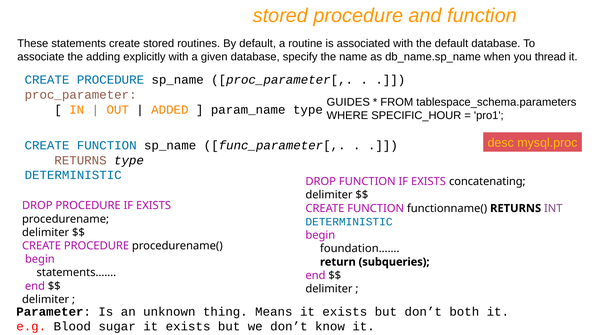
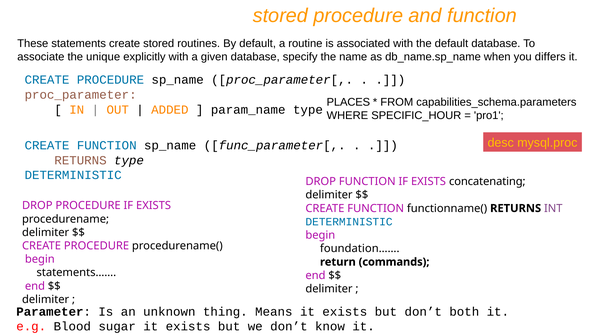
adding: adding -> unique (103, 57)
thread: thread -> differs (550, 57)
GUIDES: GUIDES -> PLACES (348, 102)
tablespace_schema.parameters: tablespace_schema.parameters -> capabilities_schema.parameters (496, 102)
subqueries: subqueries -> commands (394, 262)
